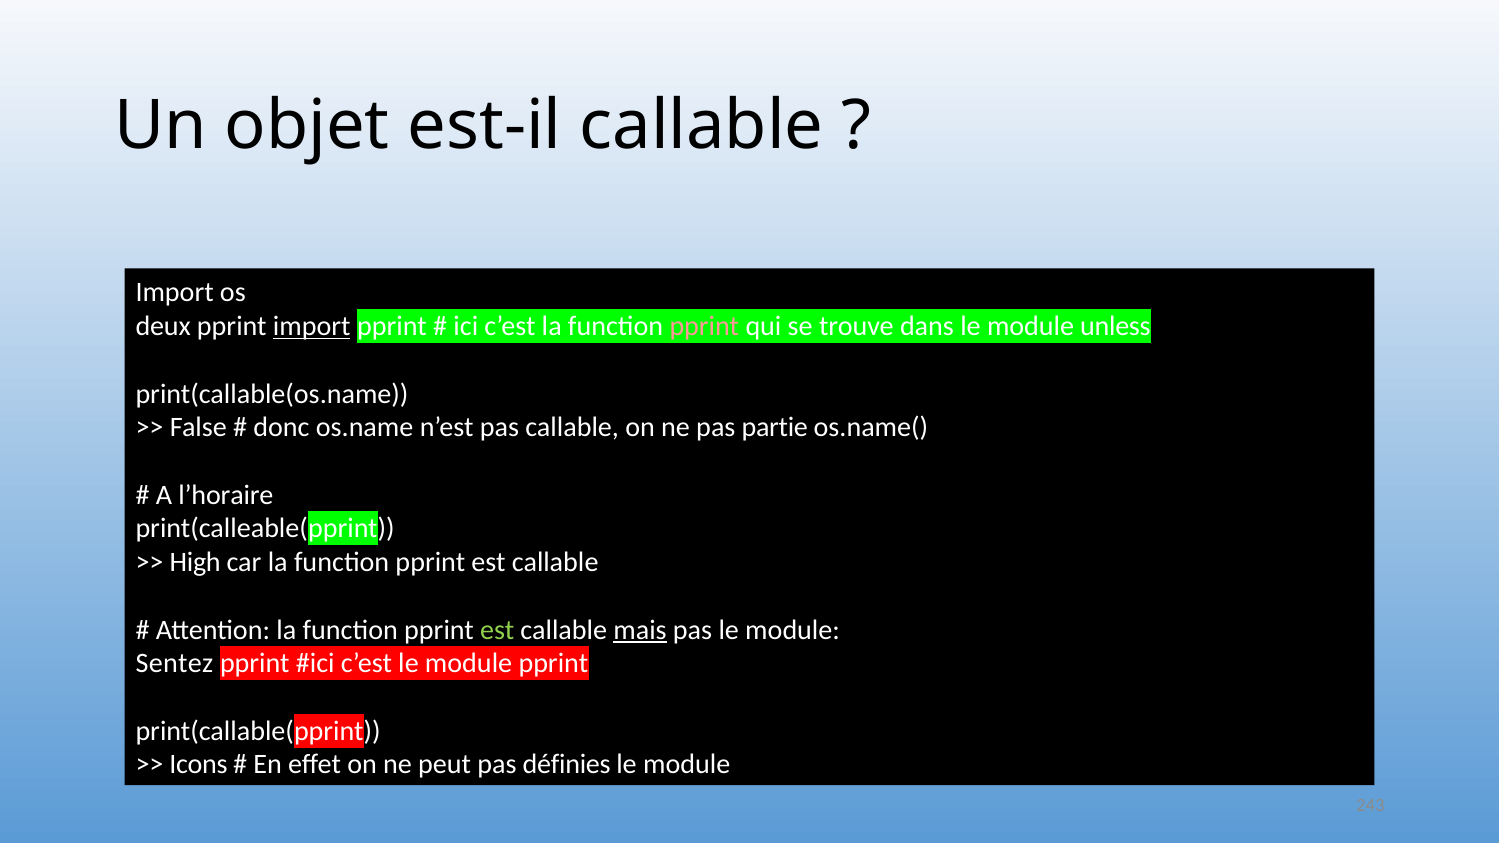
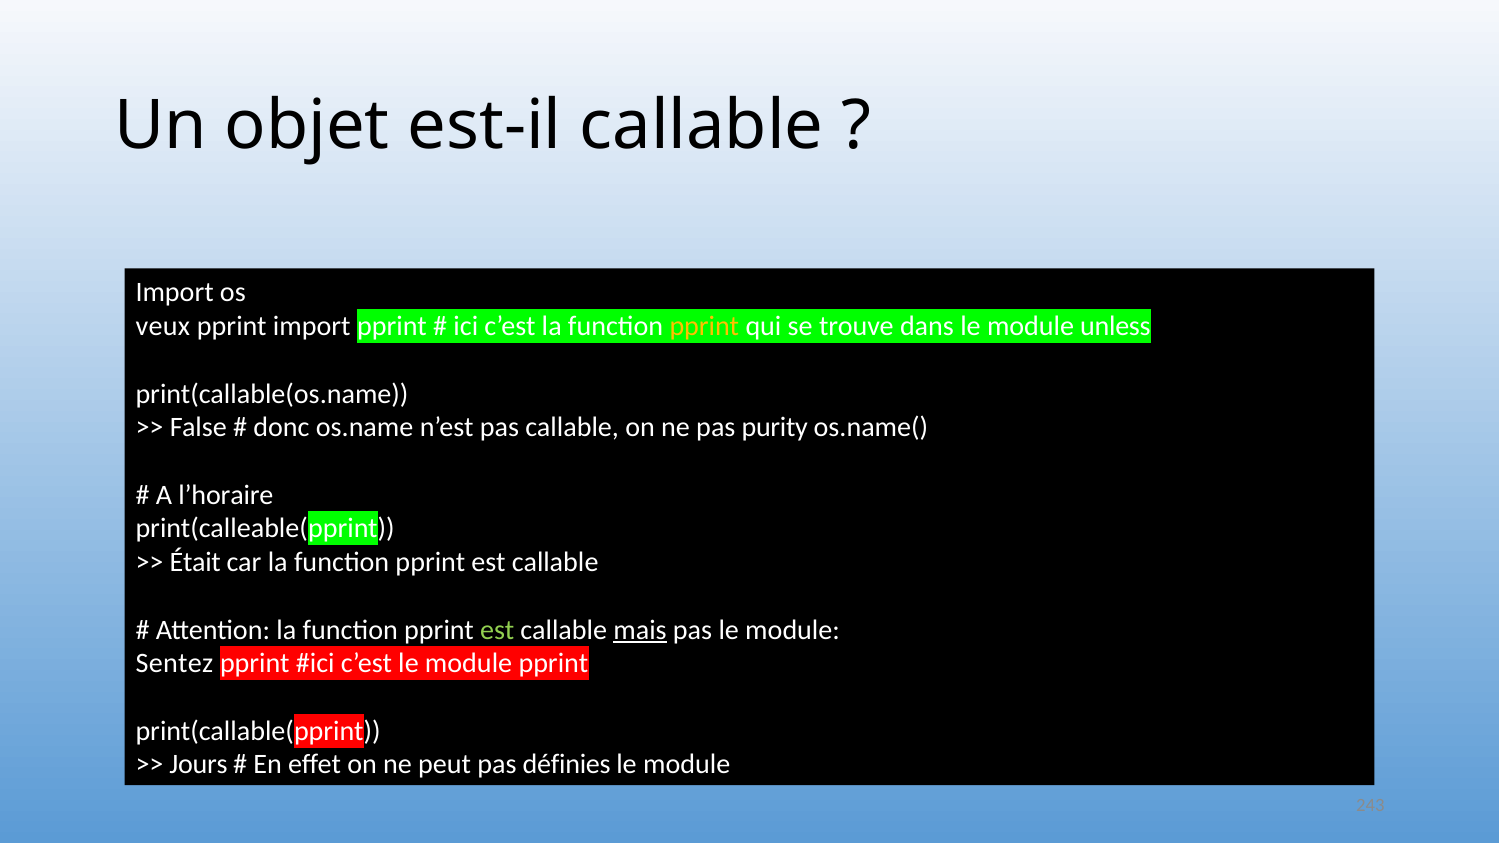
deux: deux -> veux (163, 326)
import underline: present -> none (312, 326)
pprint colour: pink -> yellow (704, 326)
partie: partie -> purity (775, 428)
High: High -> Était (195, 562)
Icons: Icons -> Jours (198, 765)
